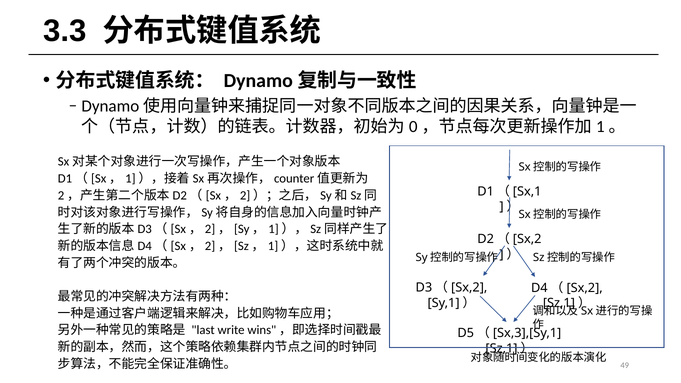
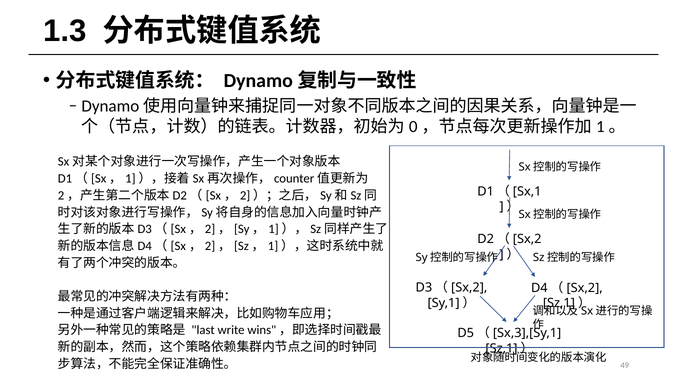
3.3: 3.3 -> 1.3 (65, 31)
